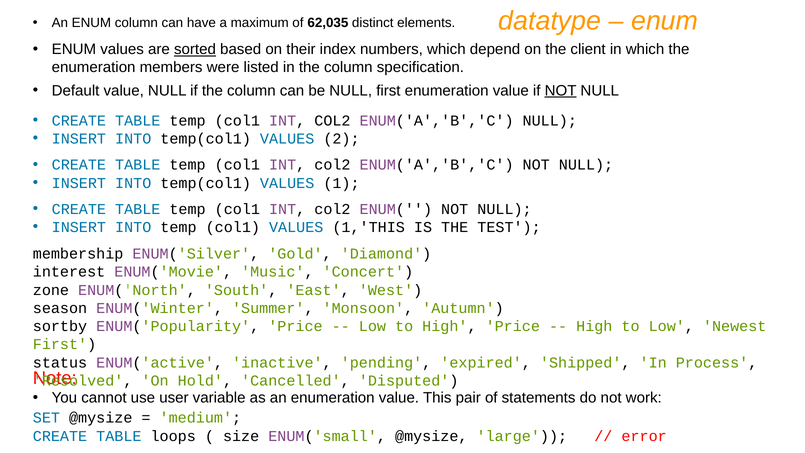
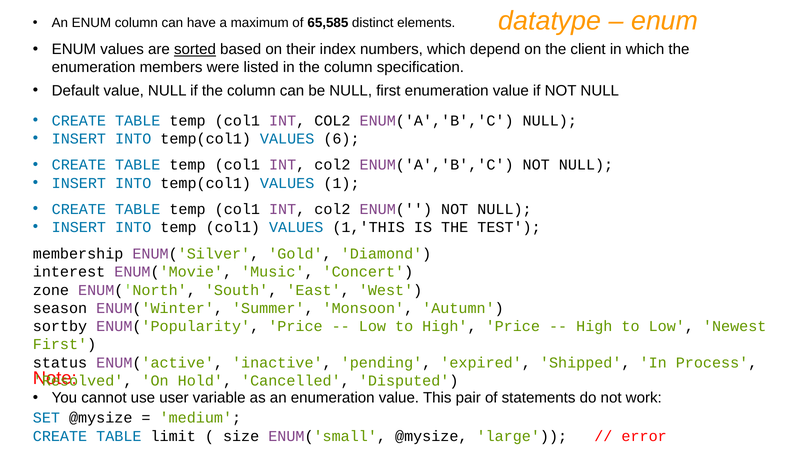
62,035: 62,035 -> 65,585 (328, 23)
NOT underline: present -> none (561, 91)
2: 2 -> 6 (341, 139)
loops: loops -> limit (173, 436)
